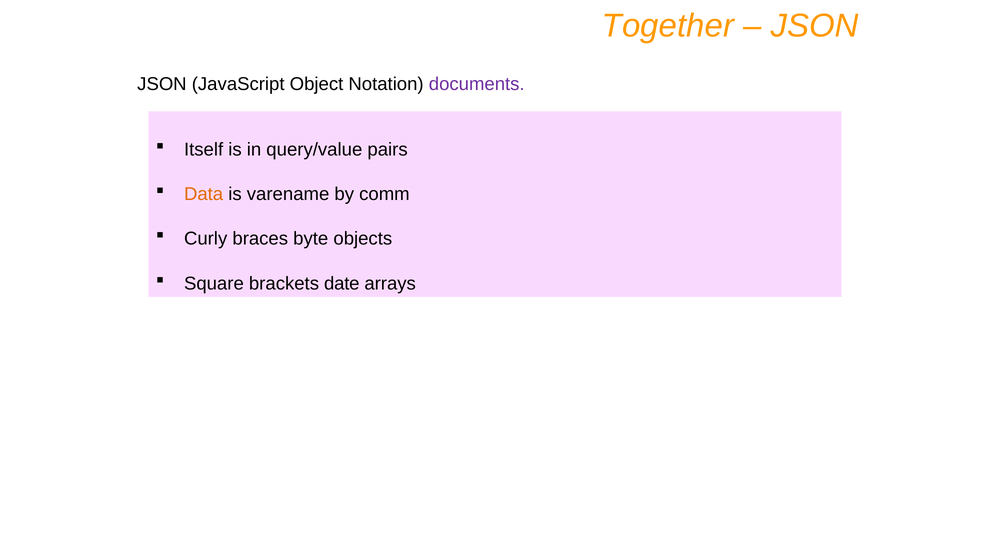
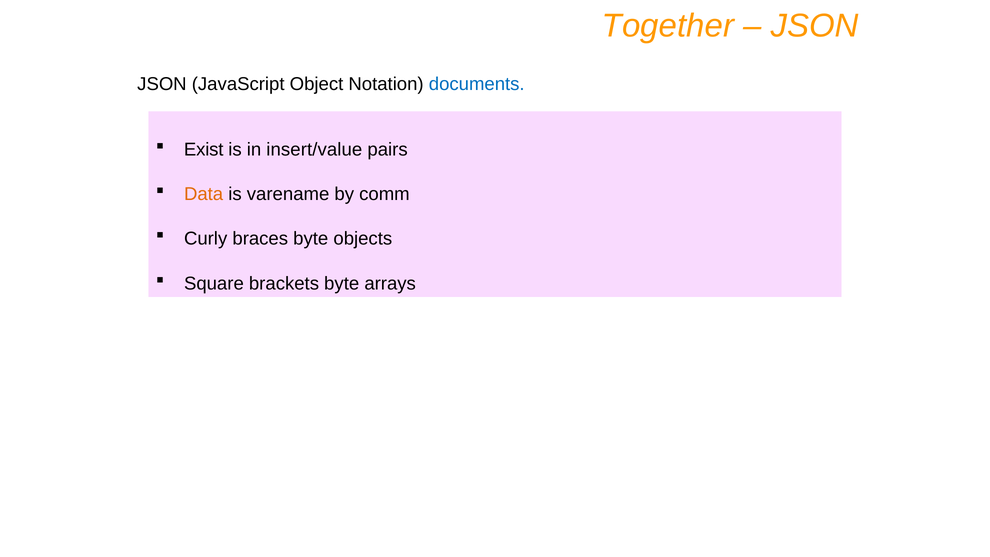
documents colour: purple -> blue (477, 84)
Itself: Itself -> Exist (204, 150)
query/value: query/value -> insert/value (314, 150)
brackets date: date -> byte (342, 283)
